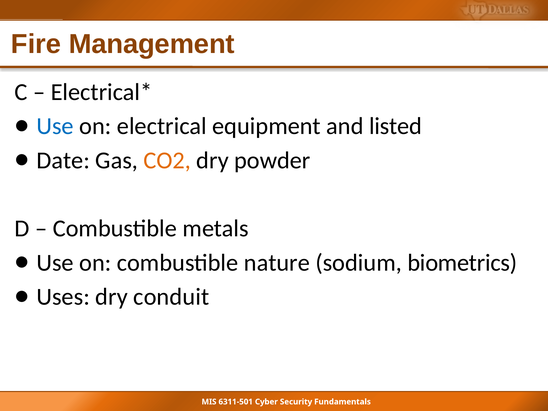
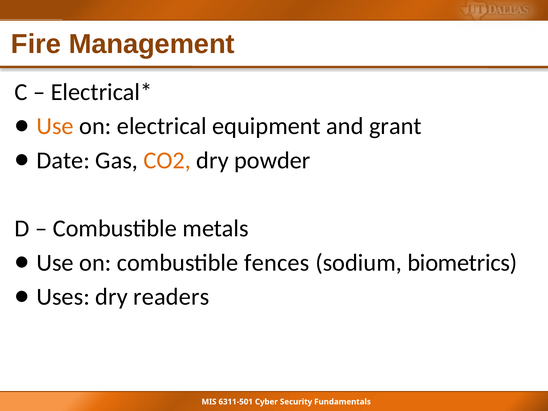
Use colour: blue -> orange (55, 126)
listed: listed -> grant (395, 126)
nature: nature -> fences (277, 263)
conduit: conduit -> readers (171, 297)
